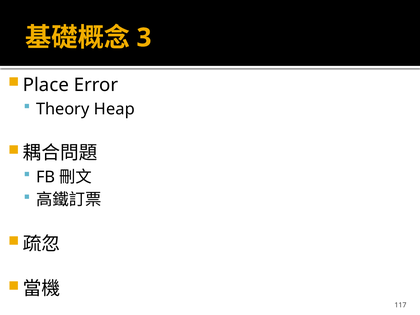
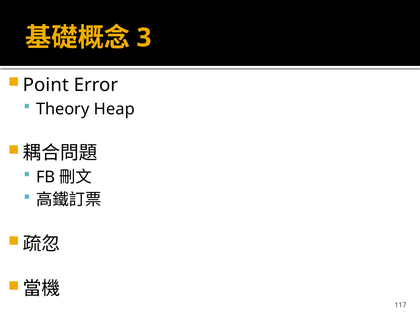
Place: Place -> Point (46, 85)
